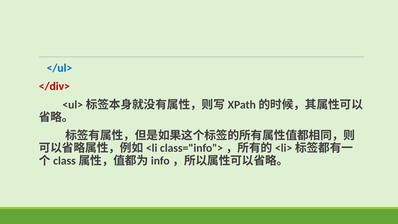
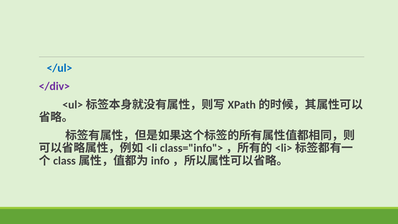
</div> colour: red -> purple (54, 86)
